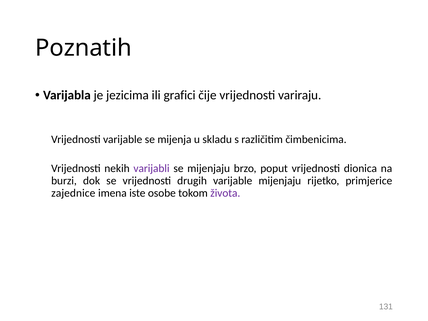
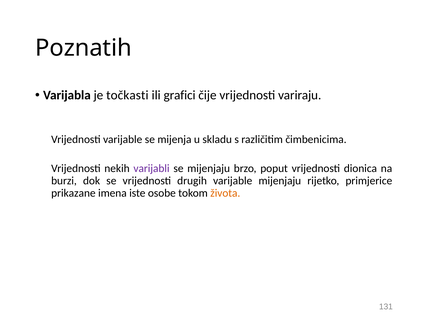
jezicima: jezicima -> točkasti (127, 95)
zajednice: zajednice -> prikazane (73, 193)
života colour: purple -> orange (225, 193)
